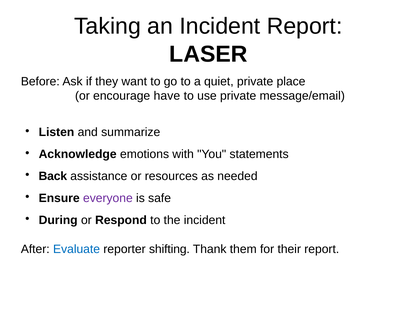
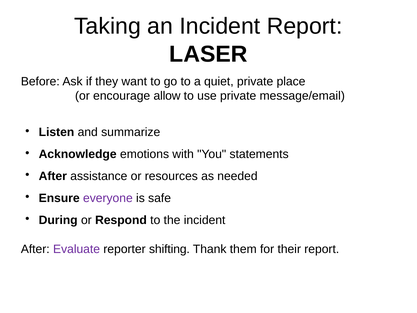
have: have -> allow (167, 96)
Back: Back -> After (53, 176)
Evaluate colour: blue -> purple (77, 249)
